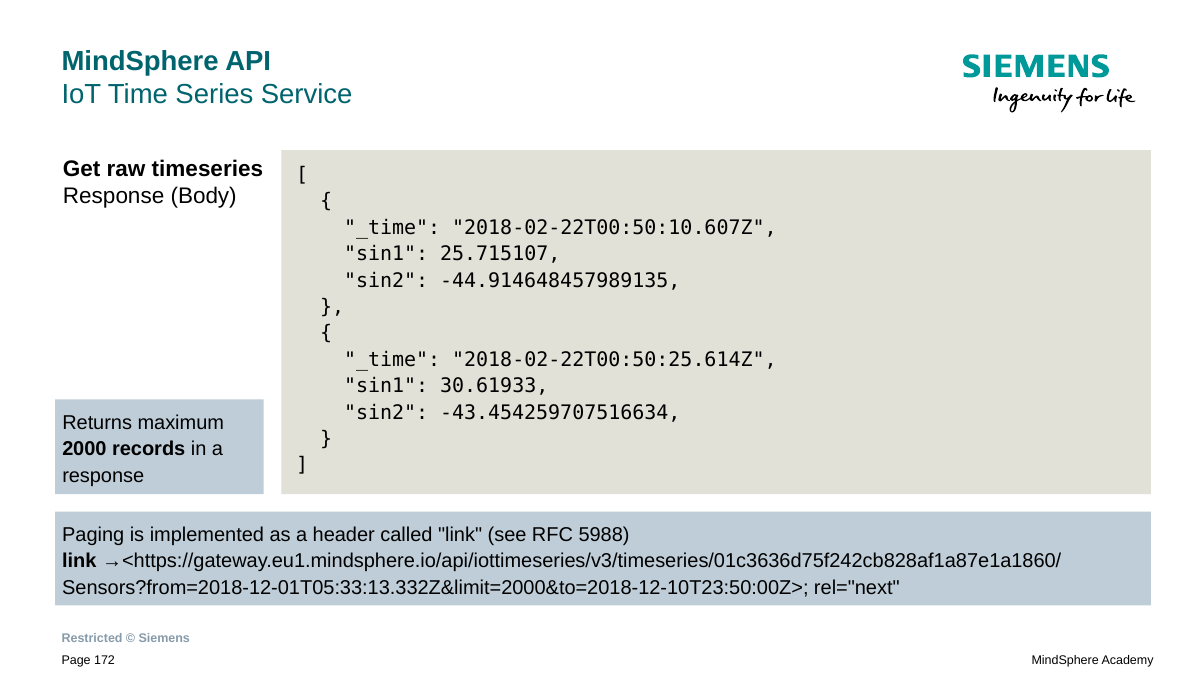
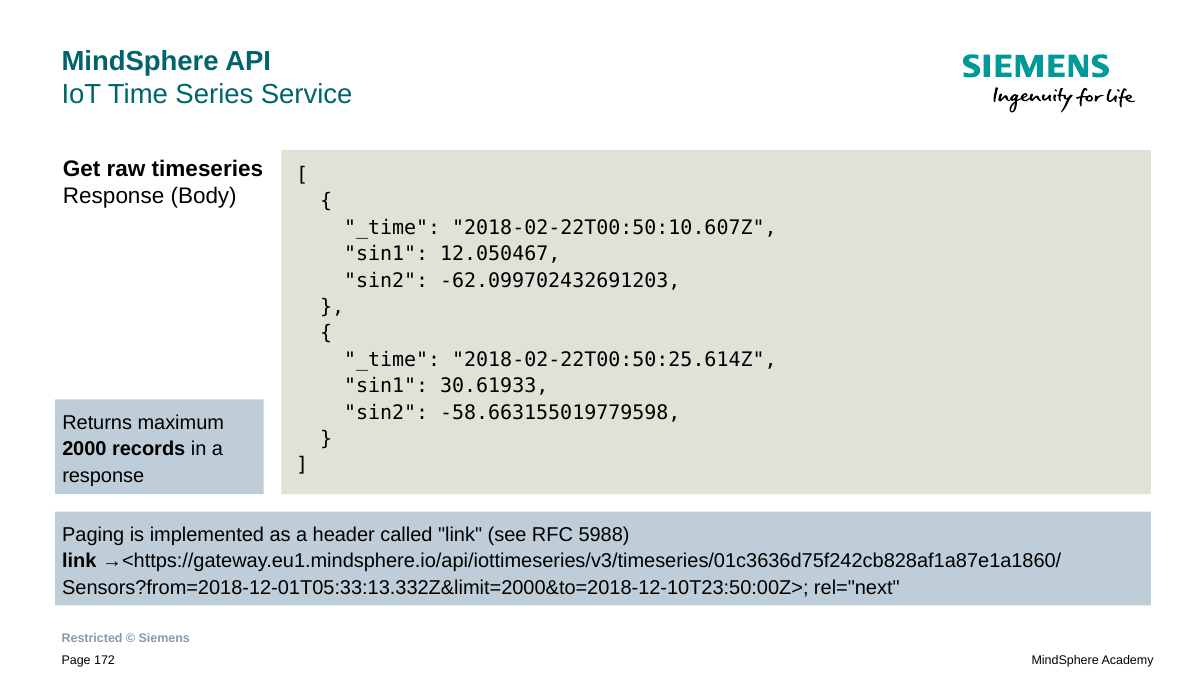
25.715107: 25.715107 -> 12.050467 (500, 254)
-44.914648457989135: -44.914648457989135 -> -62.099702432691203 (560, 280)
-43.454259707516634: -43.454259707516634 -> -58.663155019779598 (560, 412)
